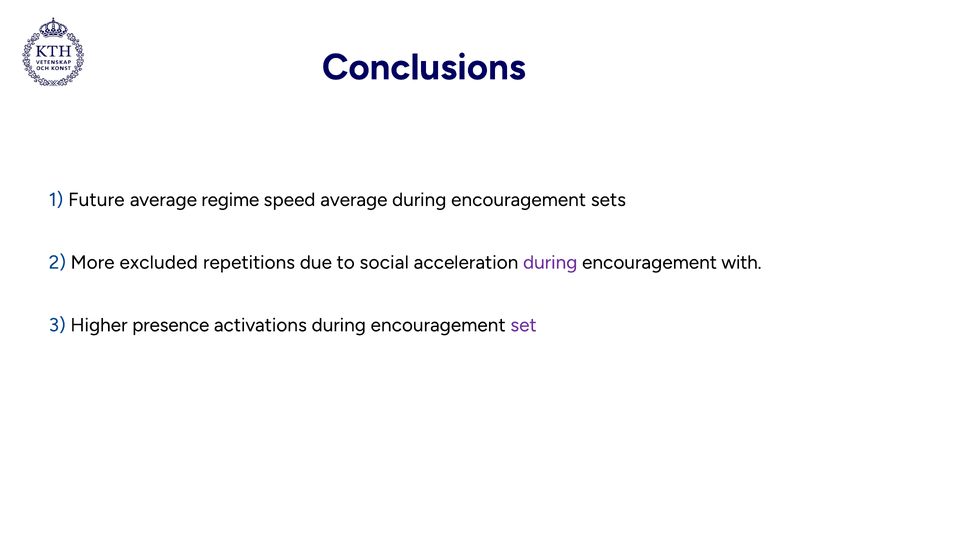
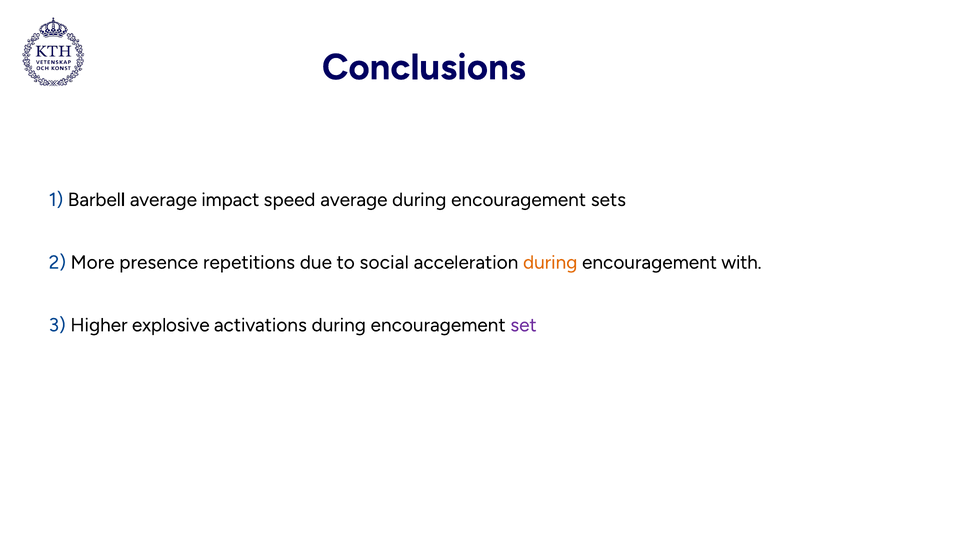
Future: Future -> Barbell (96, 200)
regime: regime -> impact (230, 200)
excluded: excluded -> presence (159, 262)
during colour: purple -> orange (550, 262)
presence: presence -> explosive (171, 325)
